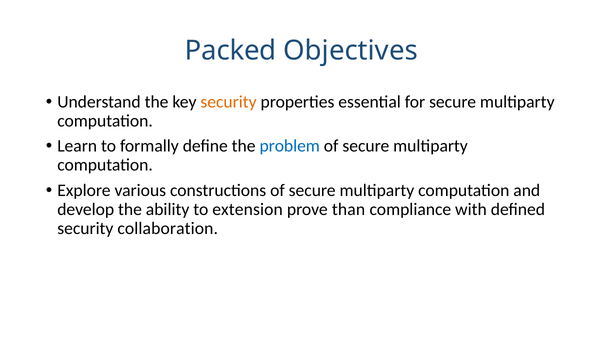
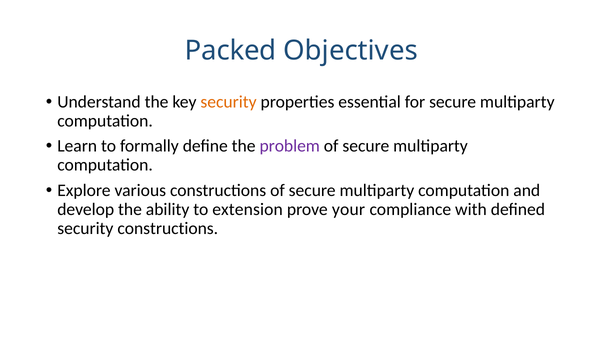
problem colour: blue -> purple (290, 146)
than: than -> your (349, 210)
security collaboration: collaboration -> constructions (168, 229)
